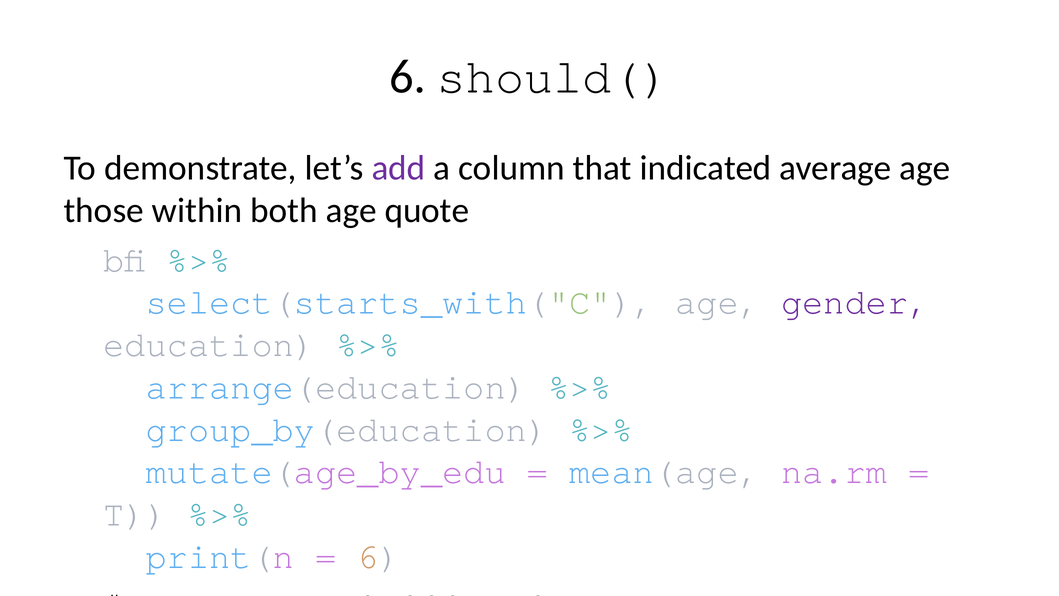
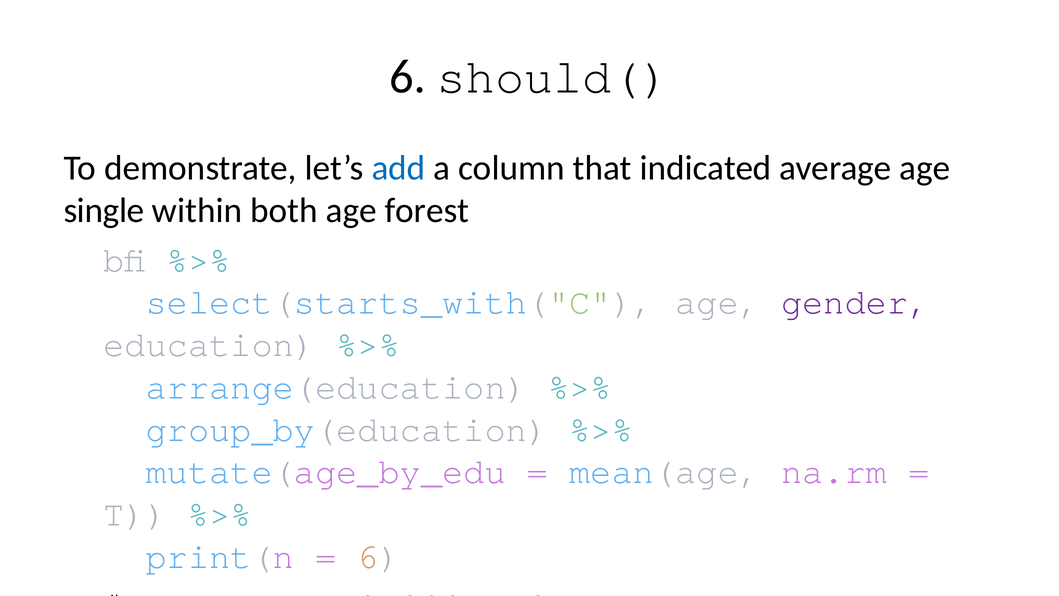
add colour: purple -> blue (399, 168)
those: those -> single (104, 210)
quote: quote -> forest (427, 210)
